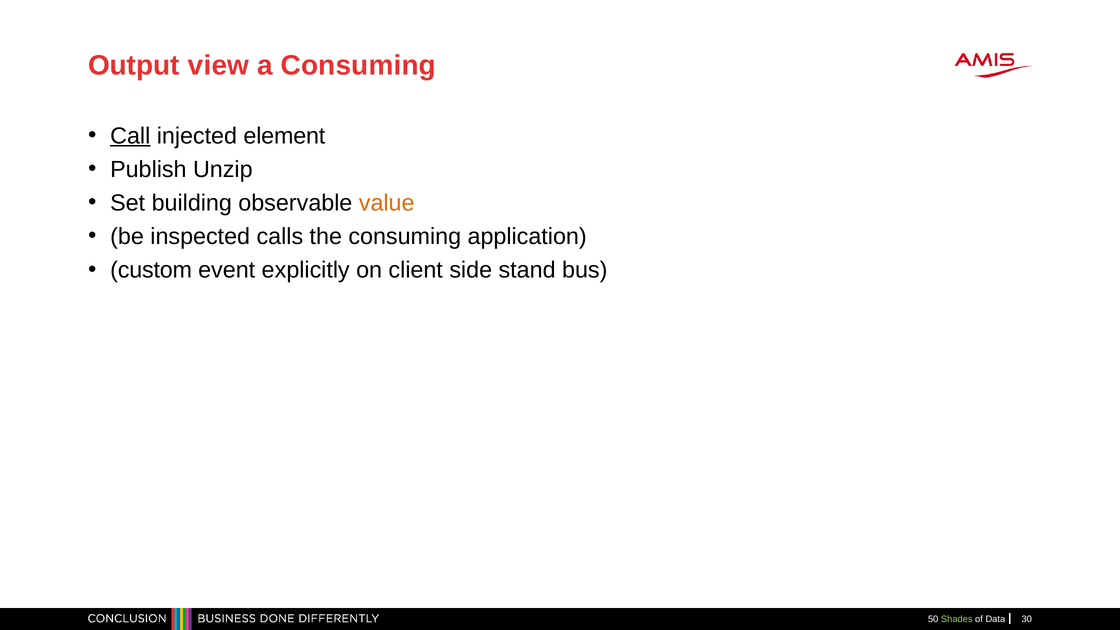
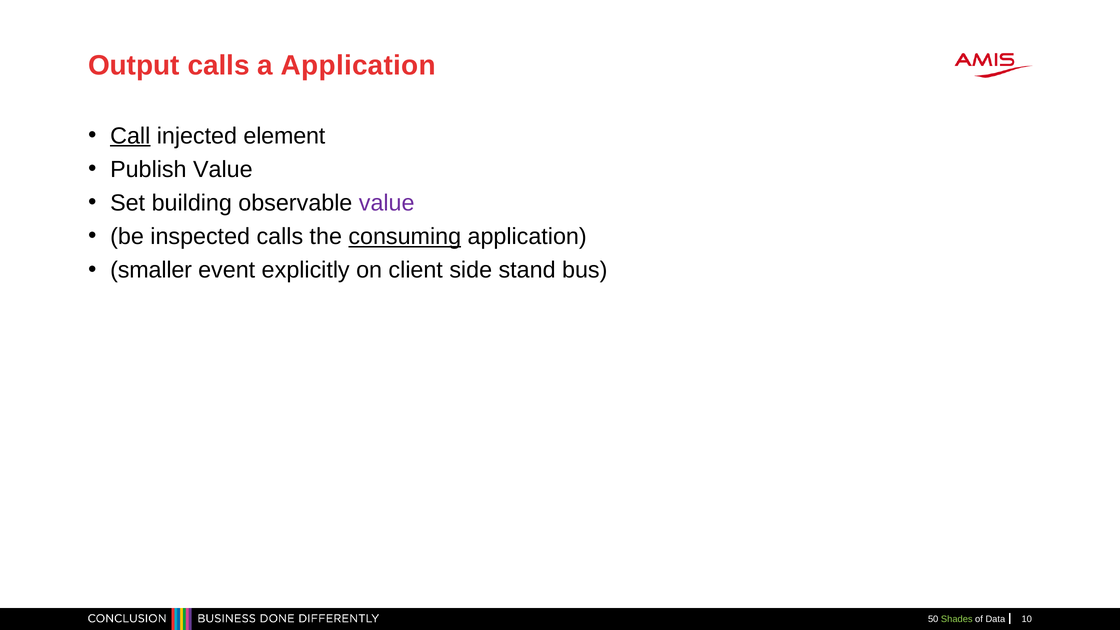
Output view: view -> calls (219, 65)
a Consuming: Consuming -> Application (358, 65)
Publish Unzip: Unzip -> Value (223, 169)
value colour: orange -> purple (387, 203)
consuming underline: none -> present (405, 237)
custom: custom -> smaller (151, 270)
30: 30 -> 10 (1027, 619)
